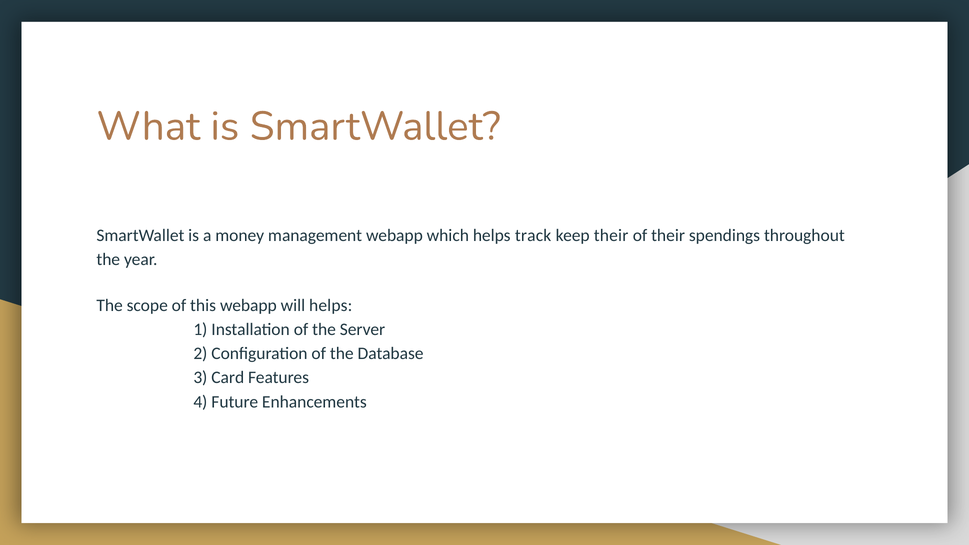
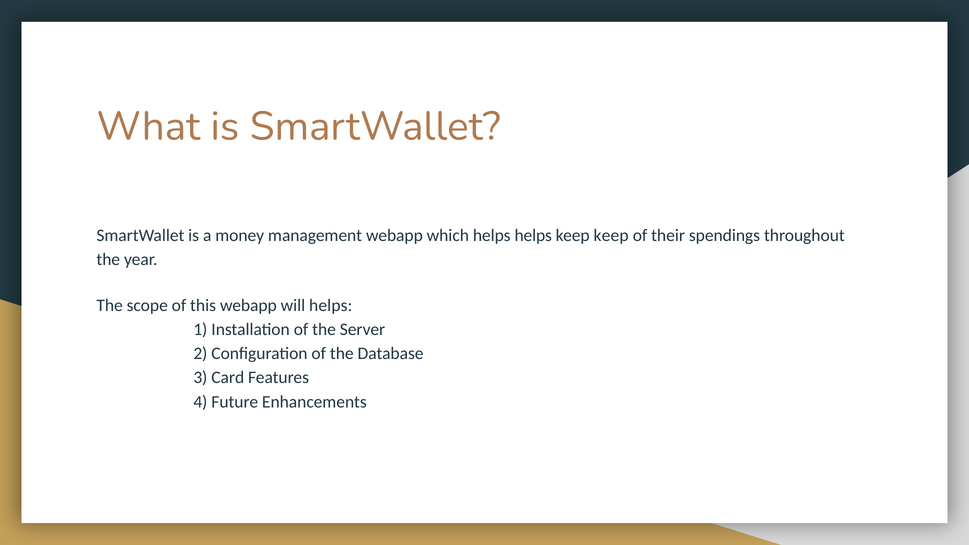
helps track: track -> helps (533, 236)
keep their: their -> keep (611, 236)
